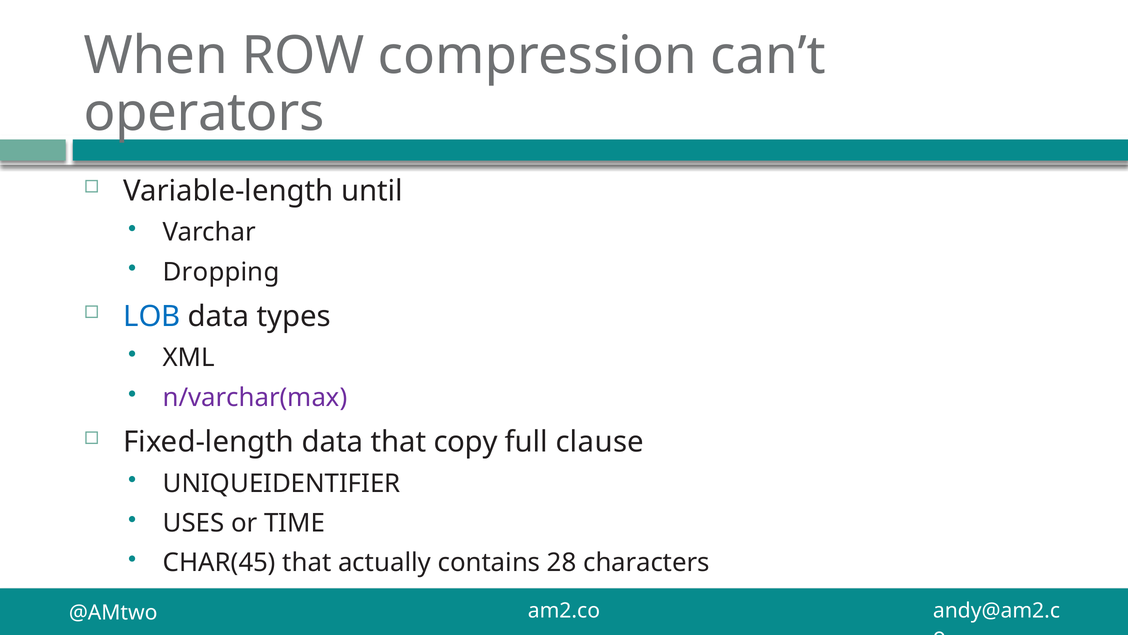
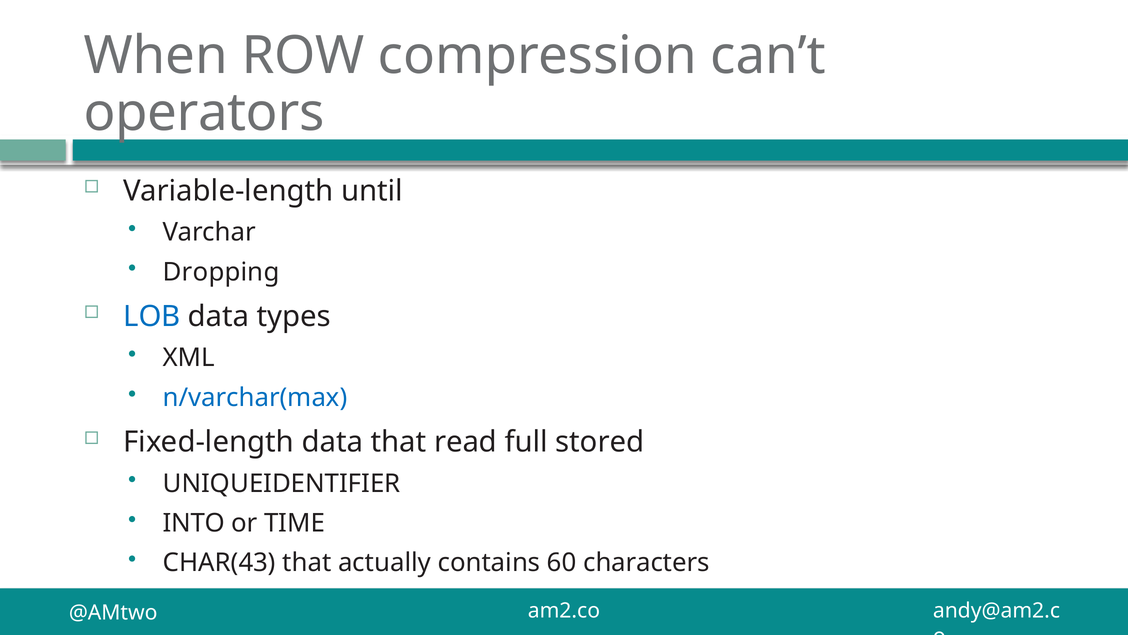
n/varchar(max colour: purple -> blue (255, 397)
copy: copy -> read (466, 442)
clause: clause -> stored (600, 442)
USES: USES -> INTO (194, 523)
CHAR(45: CHAR(45 -> CHAR(43 (219, 562)
28: 28 -> 60 (562, 562)
